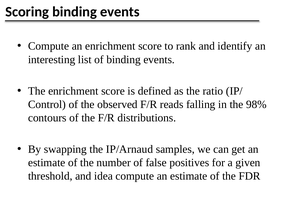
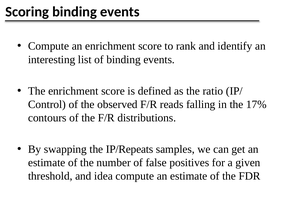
98%: 98% -> 17% (256, 104)
IP/Arnaud: IP/Arnaud -> IP/Repeats (130, 149)
